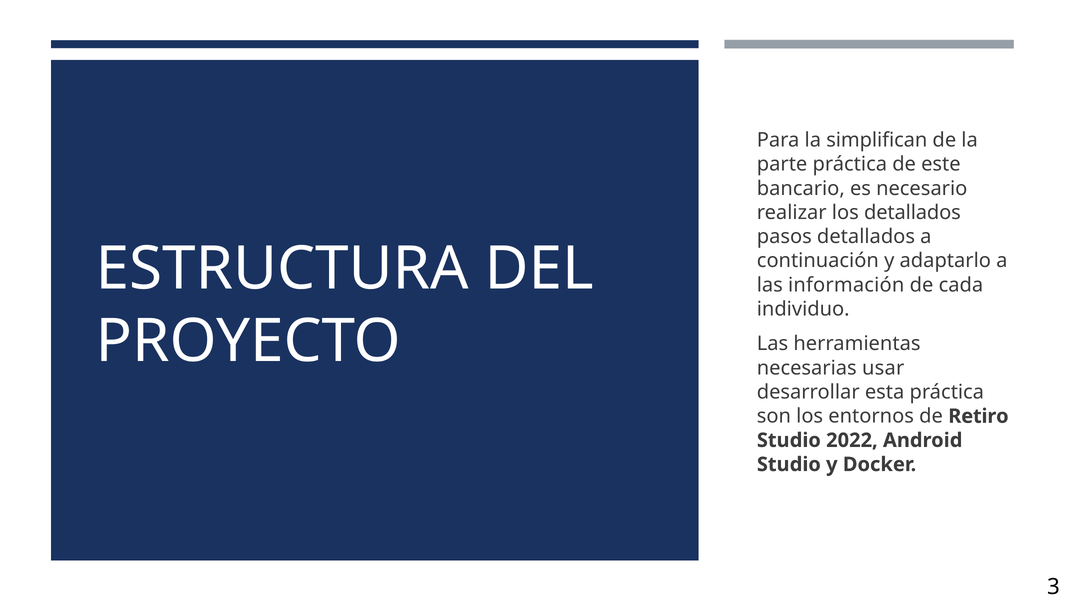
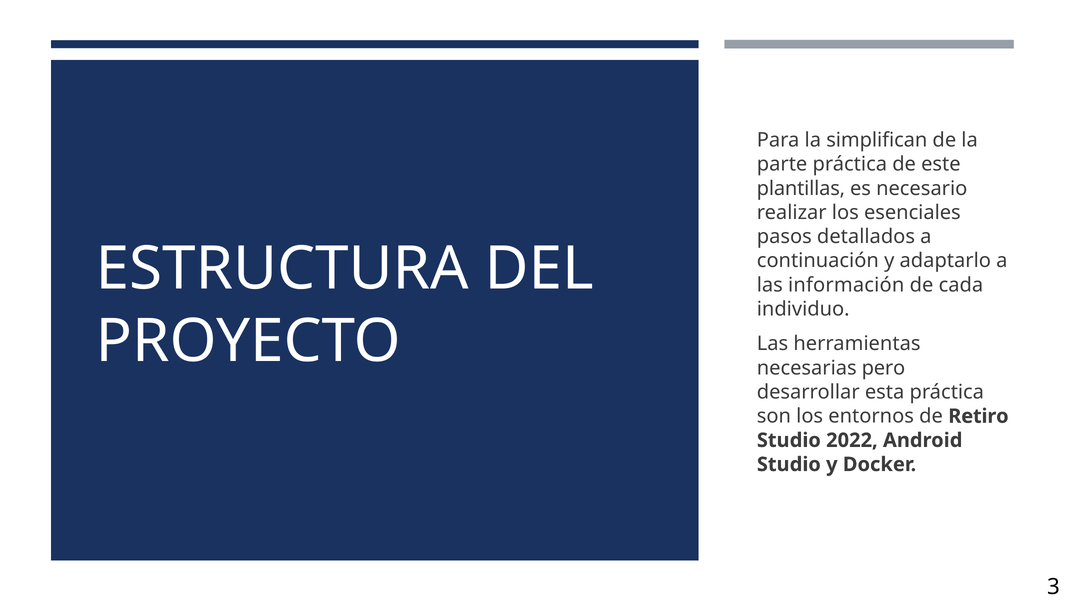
bancario: bancario -> plantillas (801, 188)
los detallados: detallados -> esenciales (912, 213)
usar: usar -> pero (883, 368)
